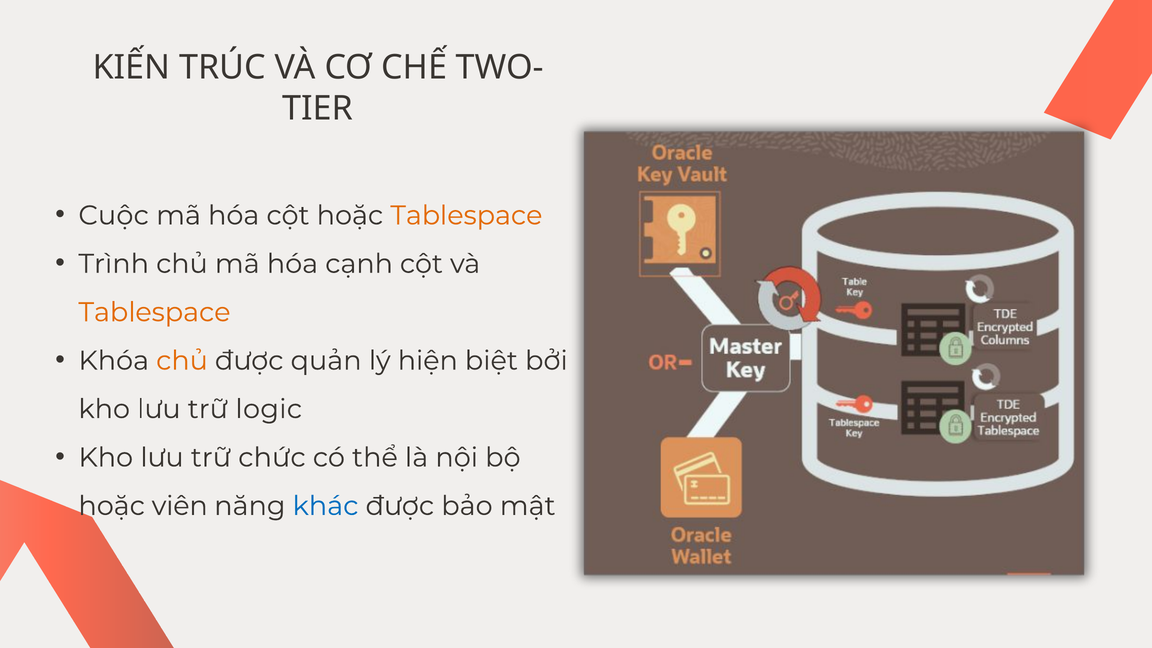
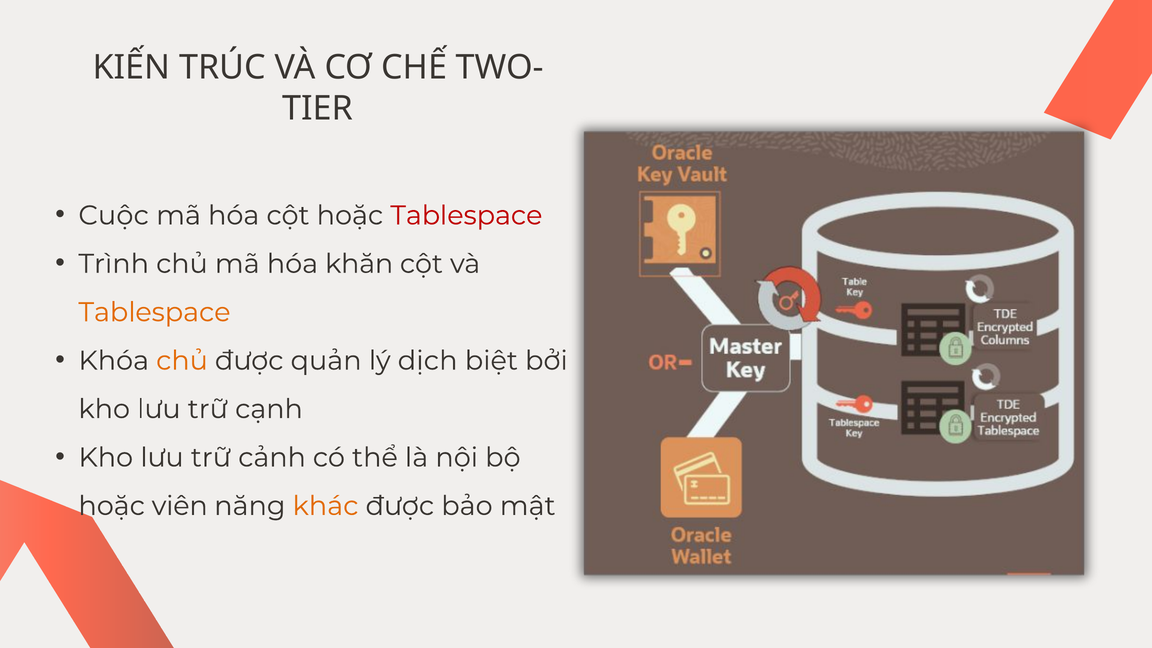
Tablespace colour: orange -> red (466, 215)
cạnh: cạnh -> khăn (359, 264)
hiện: hiện -> dịch (428, 361)
logic: logic -> cạnh (269, 409)
chức: chức -> cảnh (272, 458)
khác colour: blue -> orange (326, 506)
